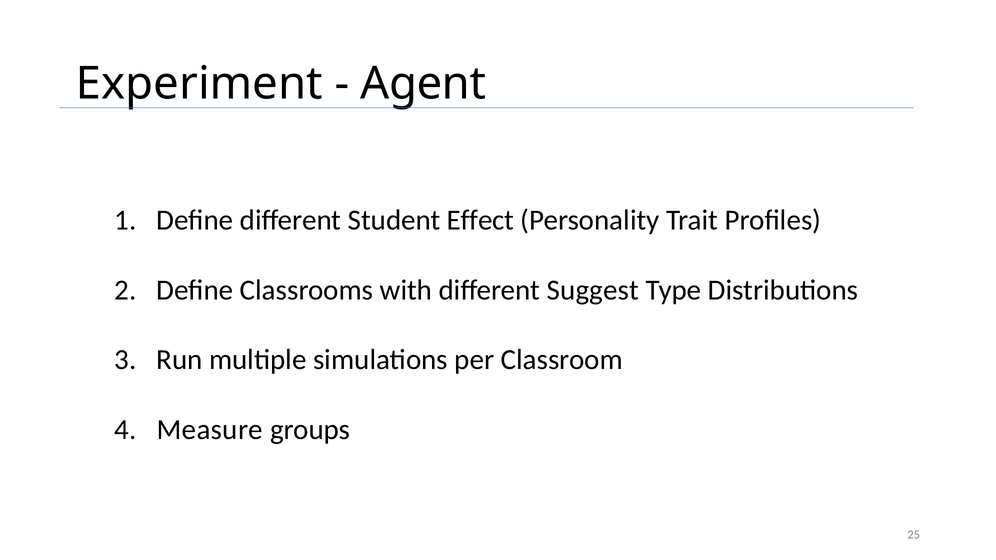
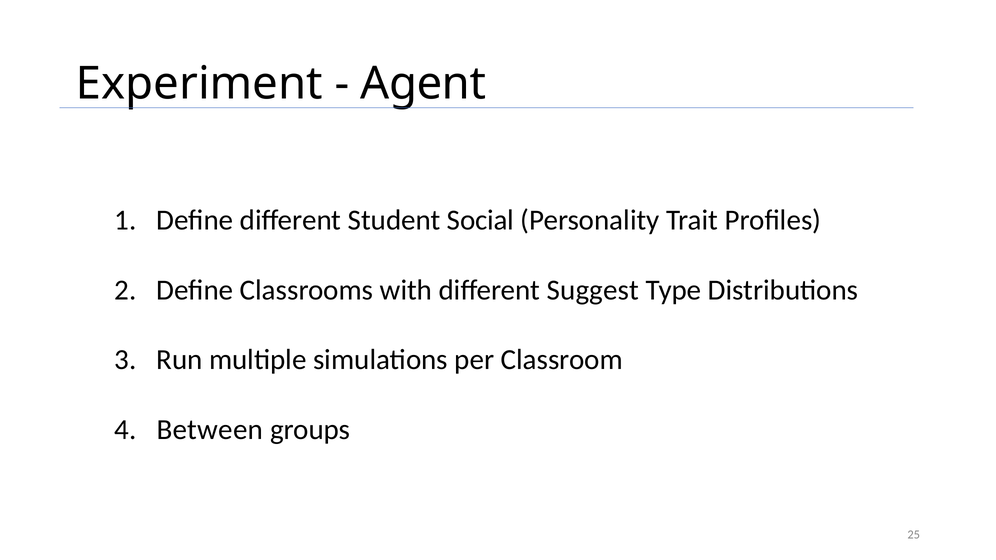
Effect: Effect -> Social (480, 220)
Measure: Measure -> Between (210, 430)
